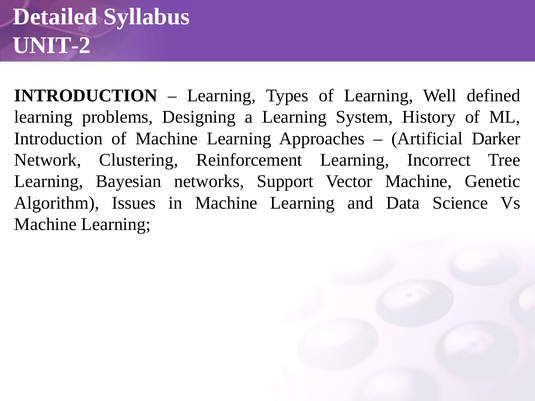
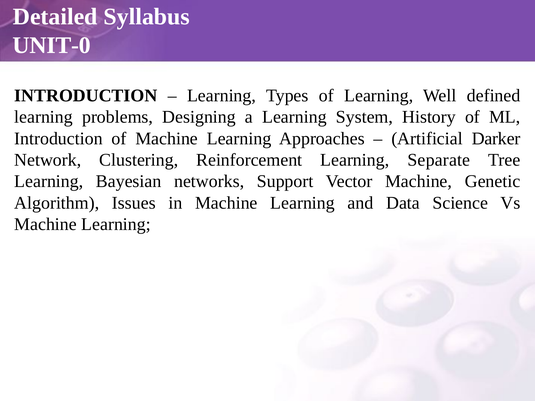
UNIT-2: UNIT-2 -> UNIT-0 (52, 45)
Incorrect: Incorrect -> Separate (439, 160)
